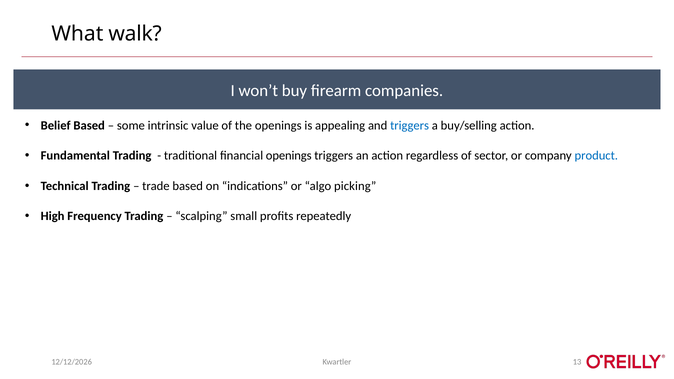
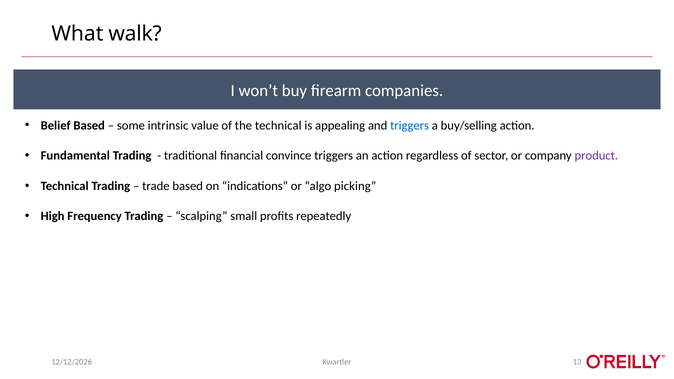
the openings: openings -> technical (278, 125)
financial openings: openings -> convince (289, 156)
product colour: blue -> purple (596, 156)
